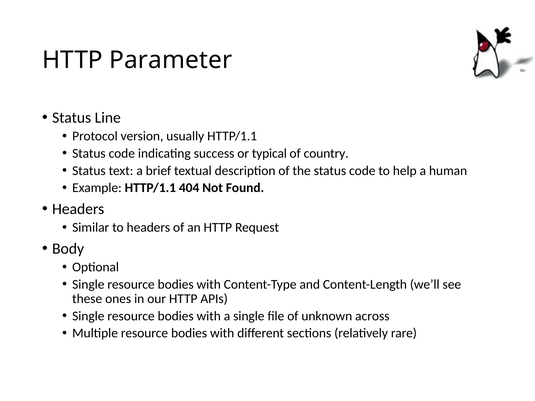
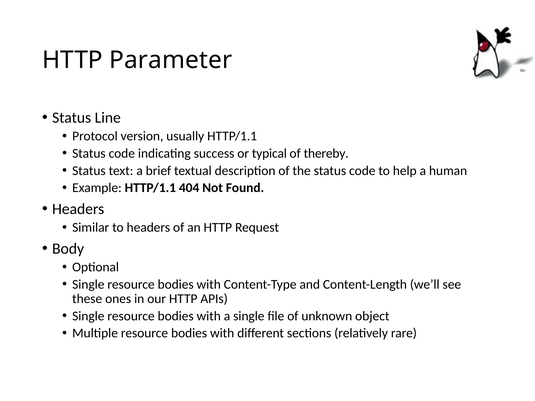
country: country -> thereby (326, 153)
across: across -> object (372, 316)
